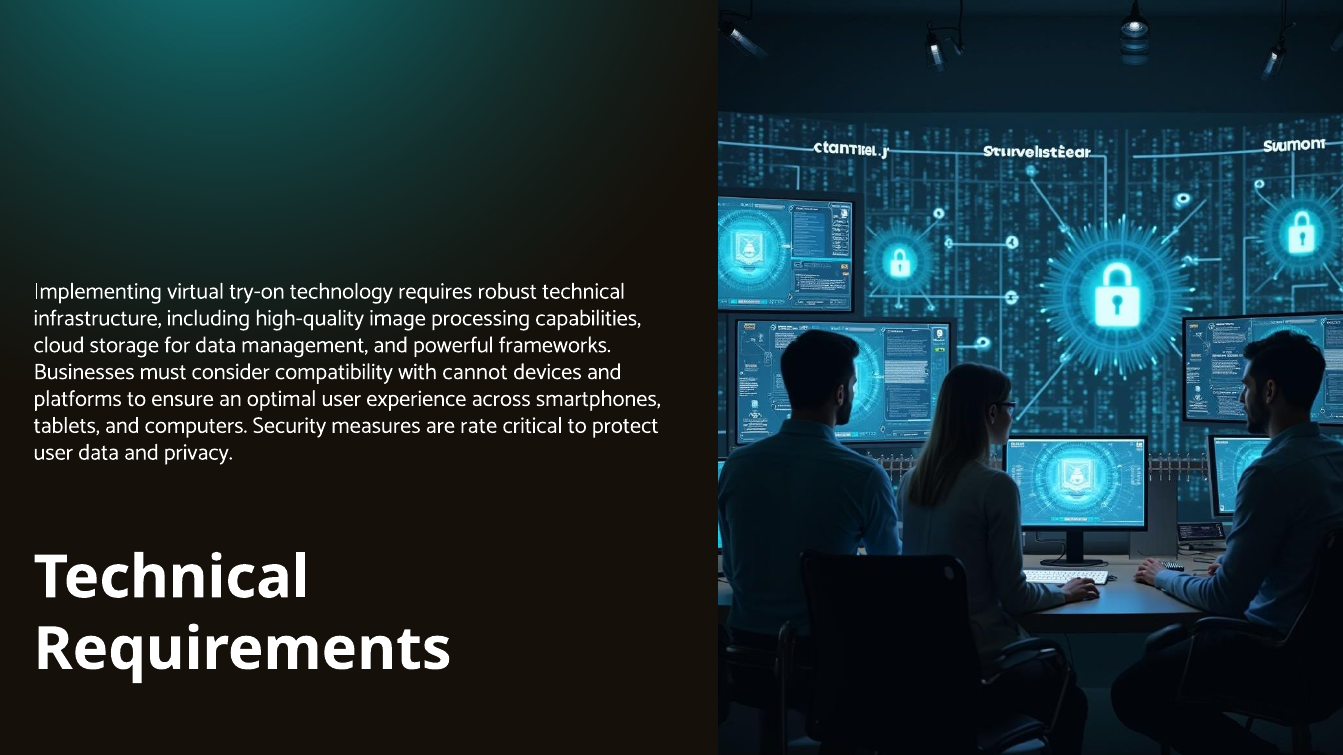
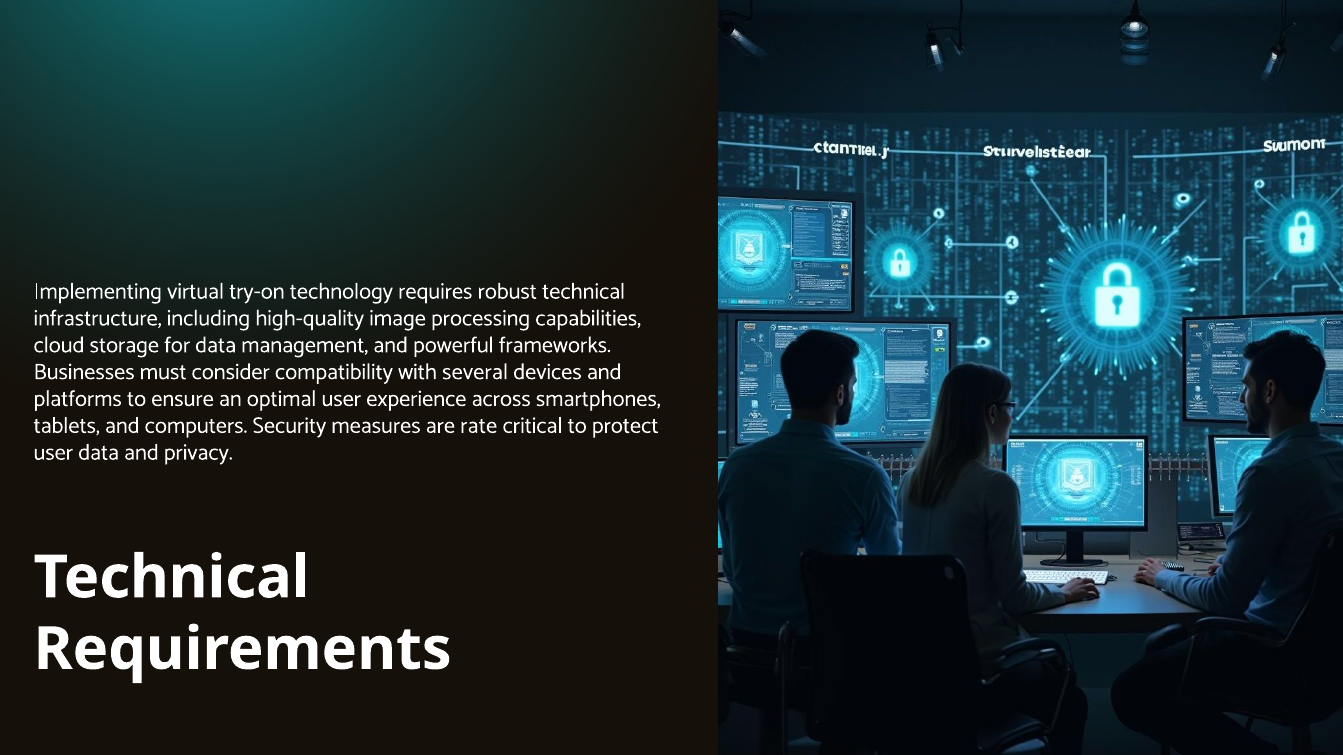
cannot: cannot -> several (475, 372)
